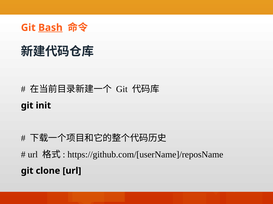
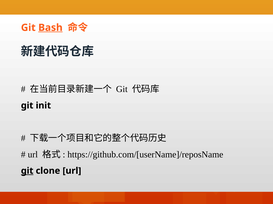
git underline: none -> present (27, 171)
